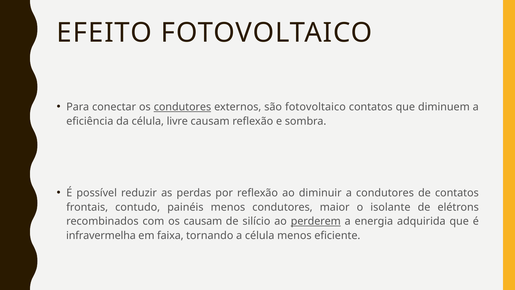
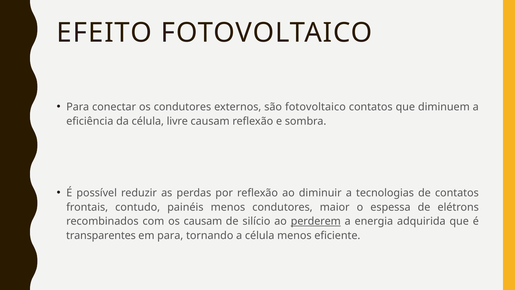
condutores underline: present -> none (182, 107)
a condutores: condutores -> tecnologias (385, 193)
isolante: isolante -> espessa (390, 207)
infravermelha: infravermelha -> transparentes (101, 235)
em faixa: faixa -> para (170, 235)
